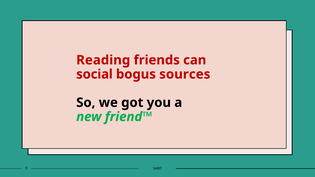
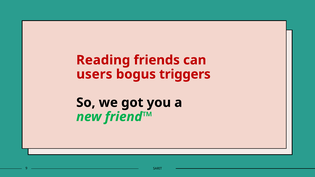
social: social -> users (94, 74)
sources: sources -> triggers (185, 74)
